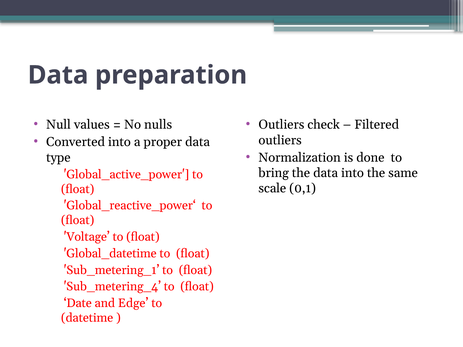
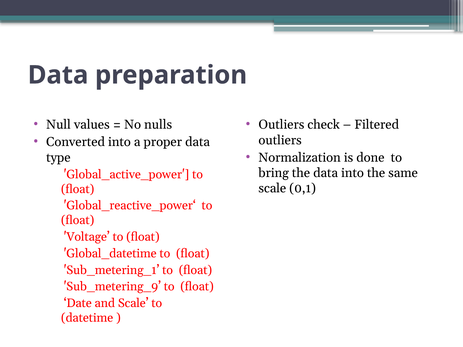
Sub_metering_4: Sub_metering_4 -> Sub_metering_9 (112, 287)
and Edge: Edge -> Scale (133, 303)
